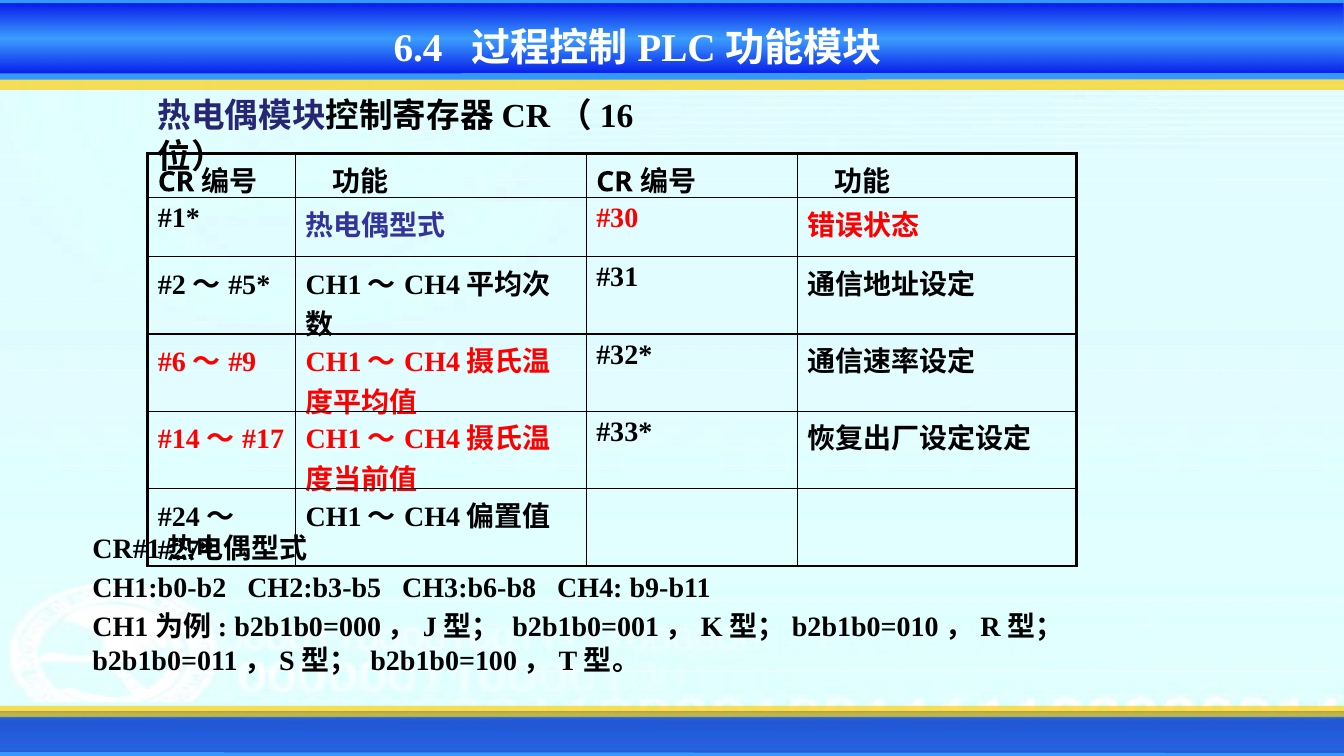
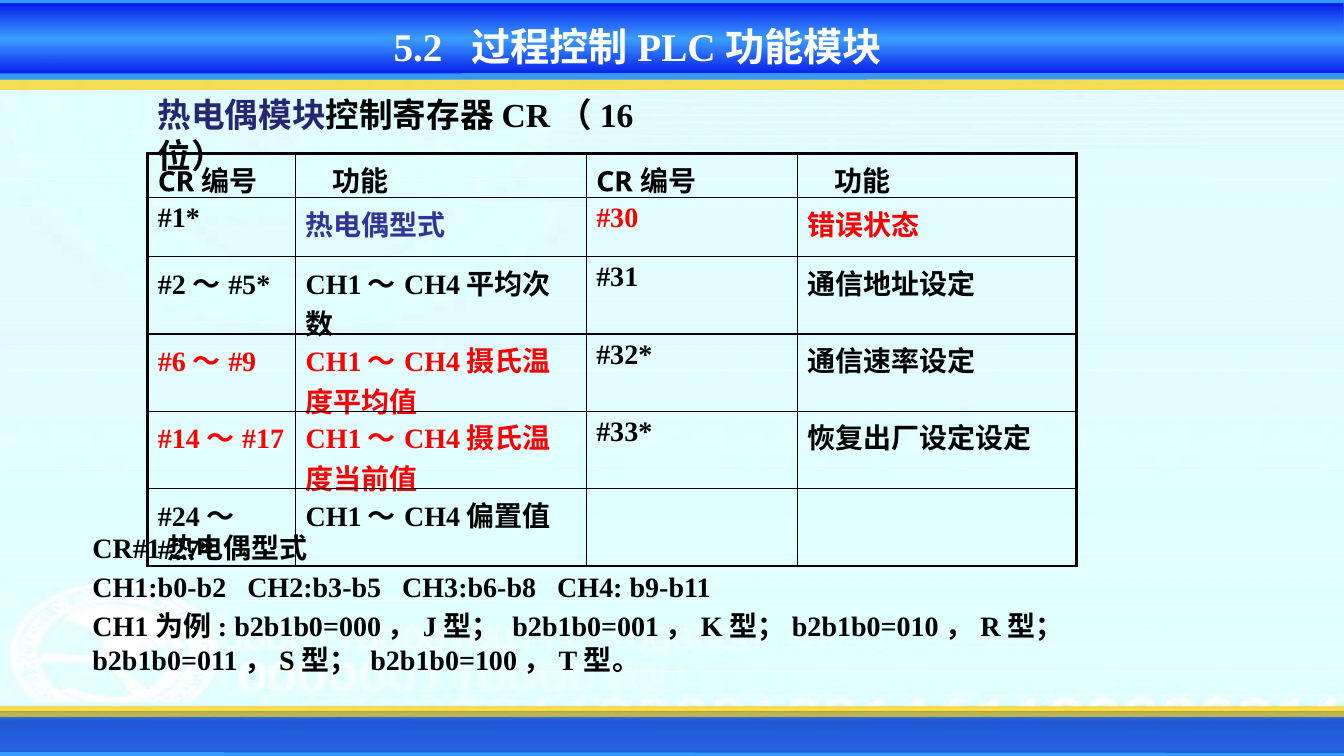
6.4: 6.4 -> 5.2 (418, 49)
